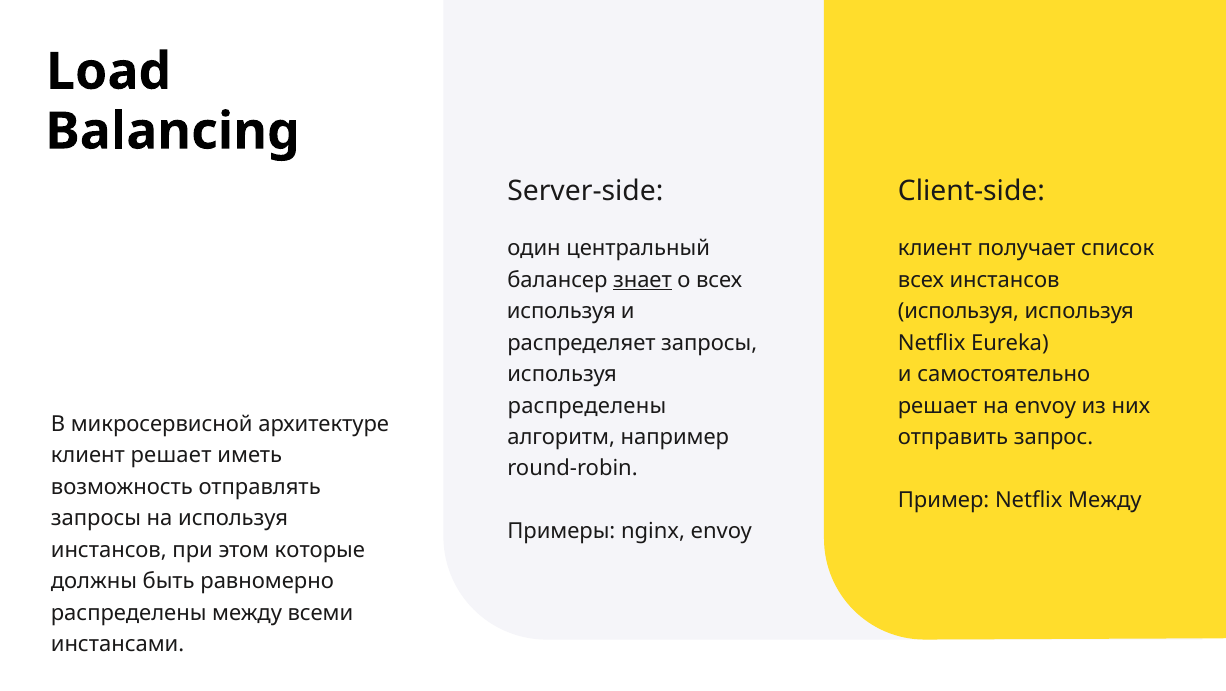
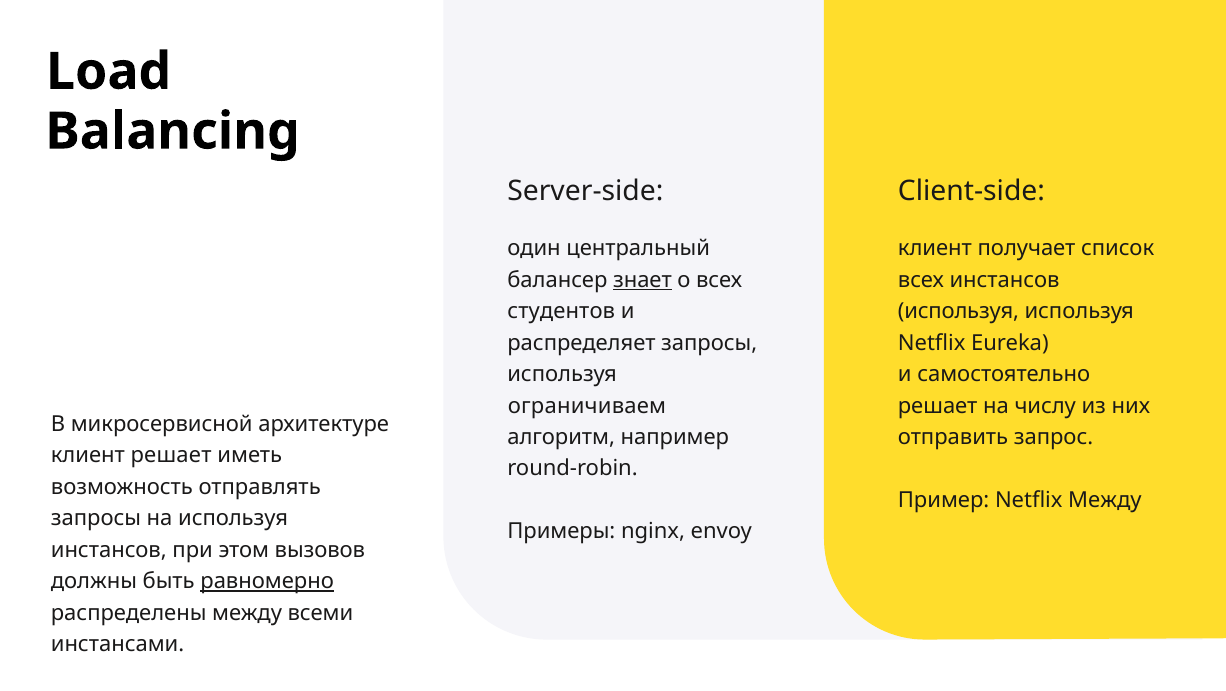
используя: используя -> студентов (561, 311)
распределены: распределены -> ограничиваем (587, 406)
на envoy: envoy -> числу (1045, 406)
которые: которые -> вызовов (320, 550)
равномерно underline: none -> present (267, 581)
